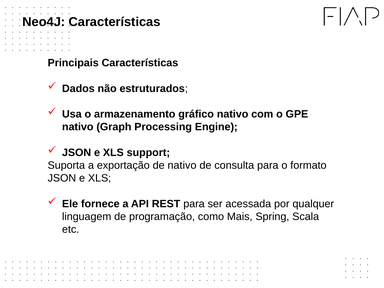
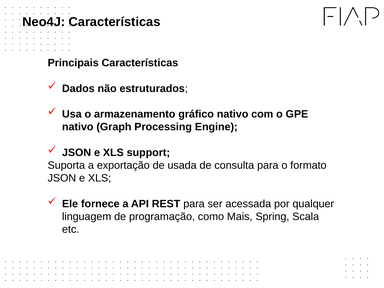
de nativo: nativo -> usada (182, 165)
